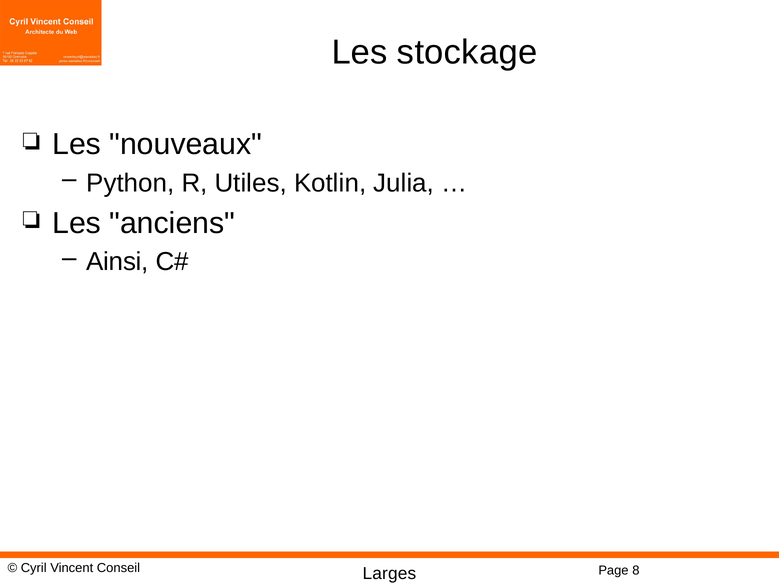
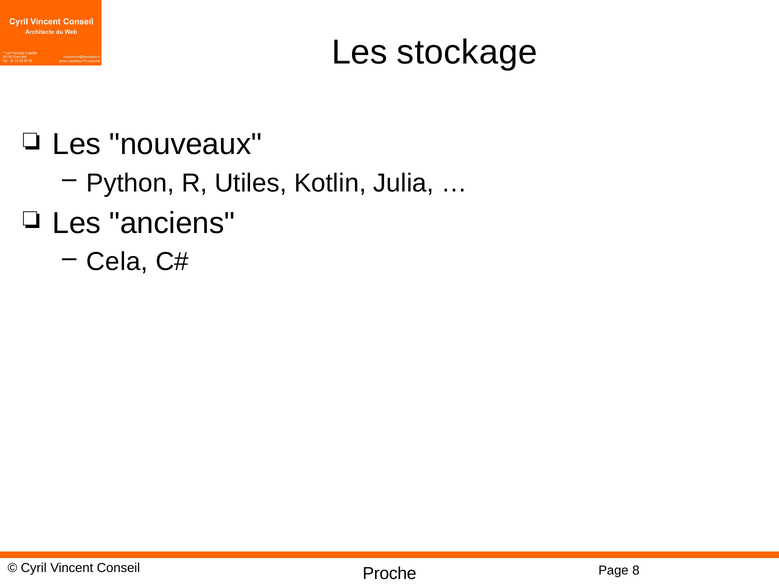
Ainsi: Ainsi -> Cela (117, 262)
Larges: Larges -> Proche (390, 574)
